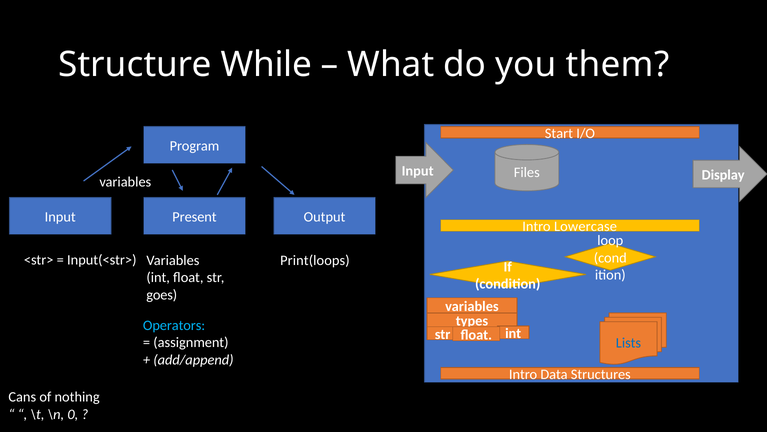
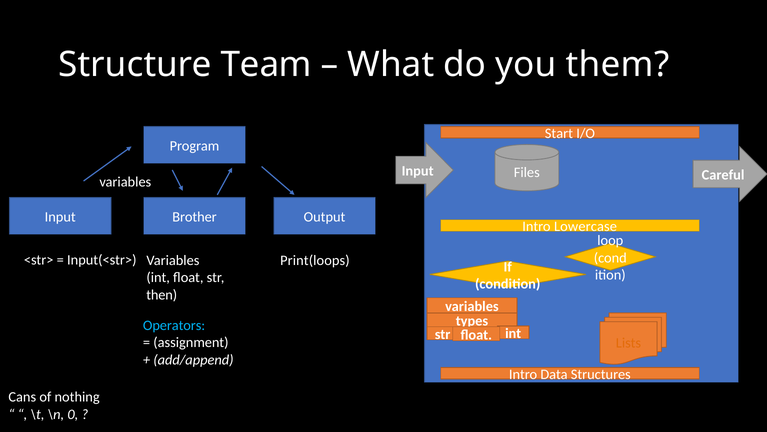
While: While -> Team (266, 64)
Display: Display -> Careful (723, 175)
Present: Present -> Brother (195, 217)
goes: goes -> then (162, 294)
Lists colour: blue -> orange (628, 343)
